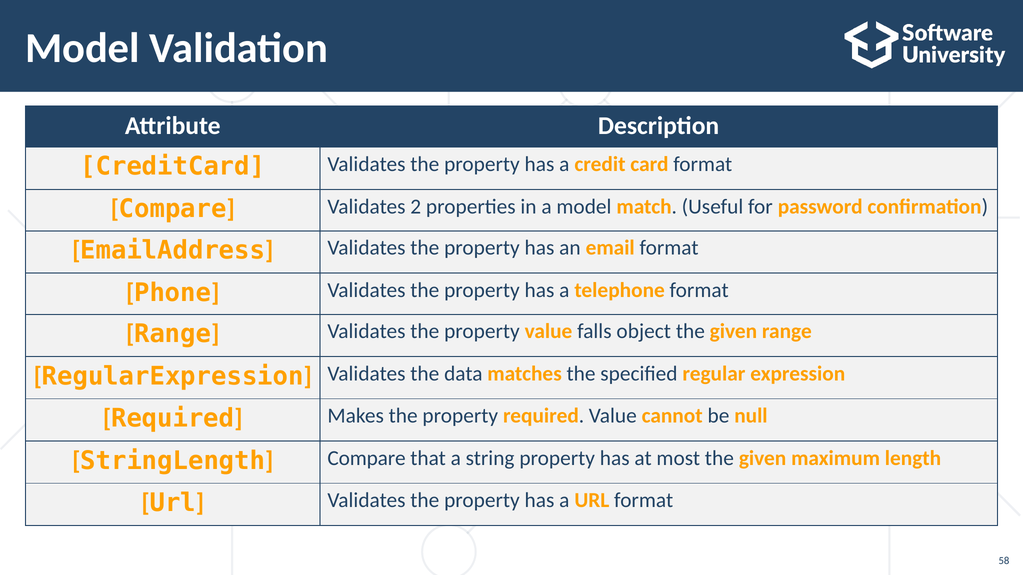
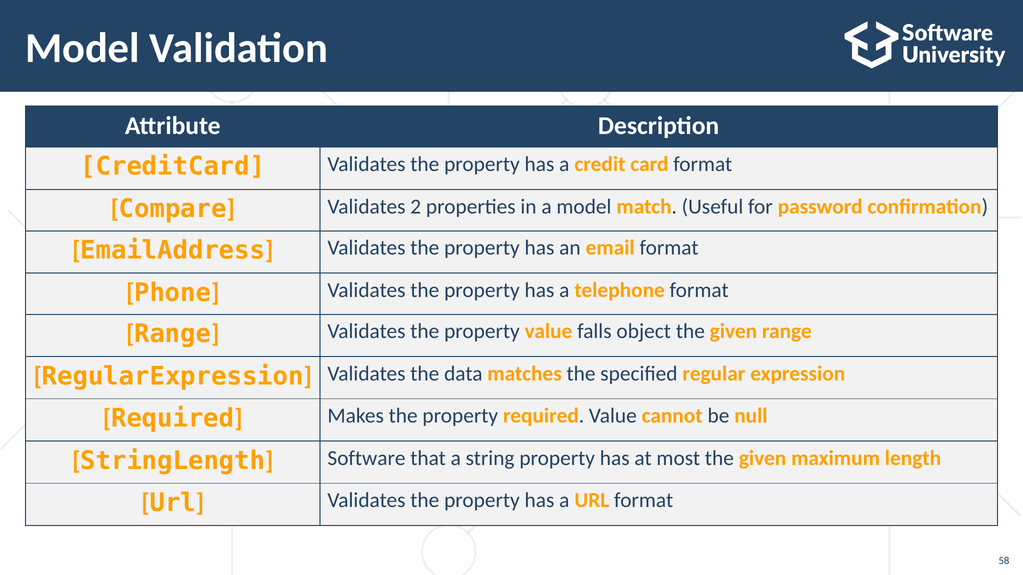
StringLength Compare: Compare -> Software (367, 458)
